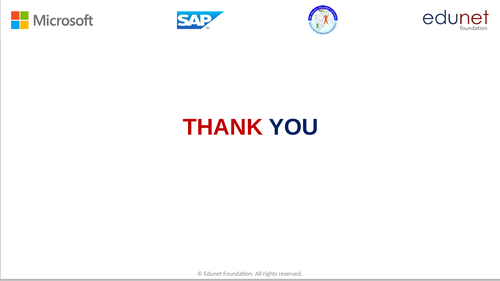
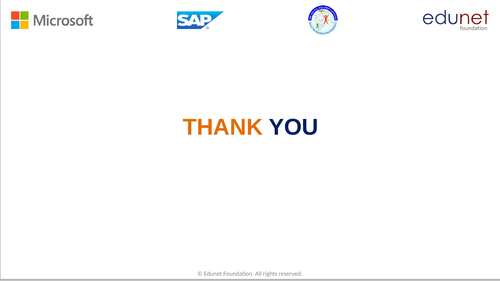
THANK colour: red -> orange (223, 128)
